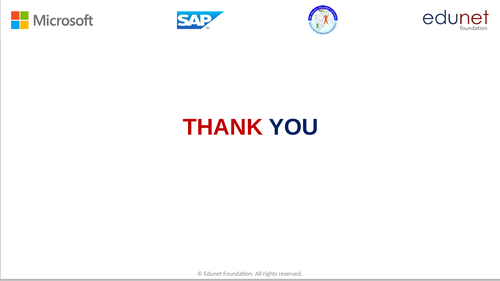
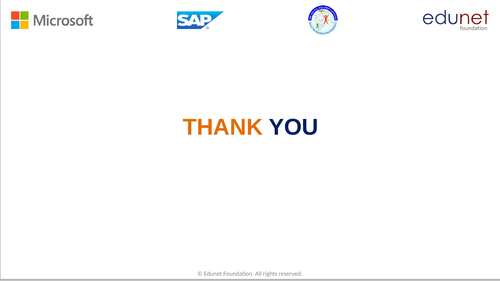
THANK colour: red -> orange (223, 128)
